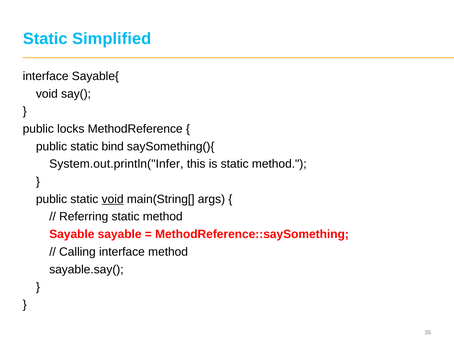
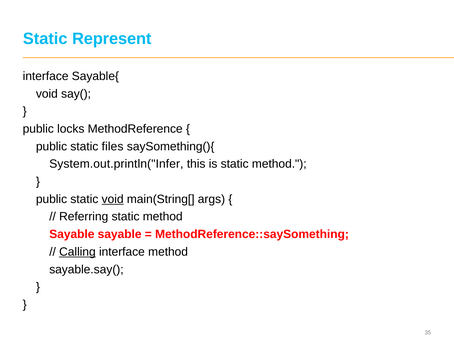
Simplified: Simplified -> Represent (112, 39)
bind: bind -> files (113, 146)
Calling underline: none -> present (77, 251)
